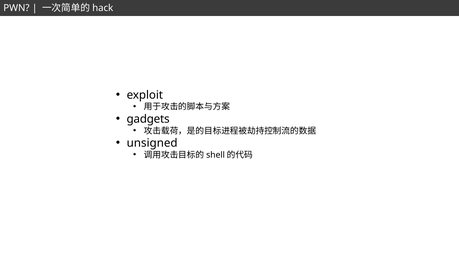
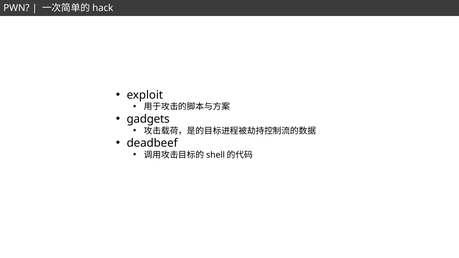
unsigned: unsigned -> deadbeef (152, 143)
